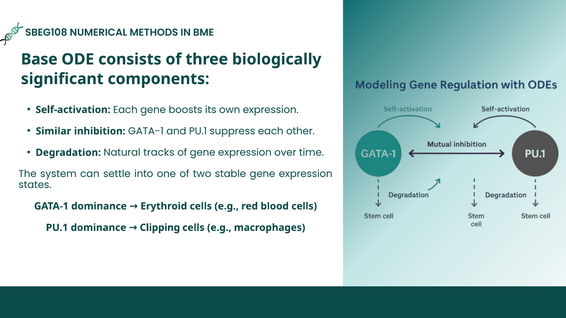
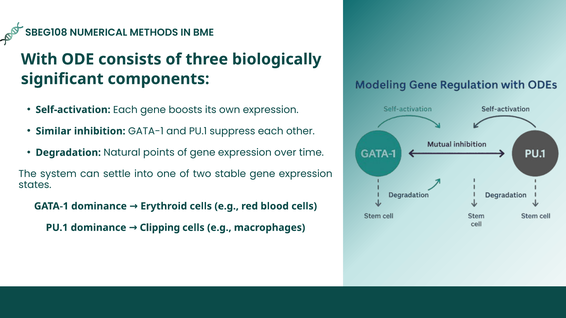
Base: Base -> With (39, 59)
tracks: tracks -> points (159, 153)
